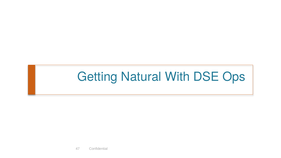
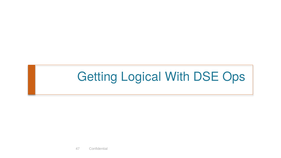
Natural: Natural -> Logical (141, 77)
